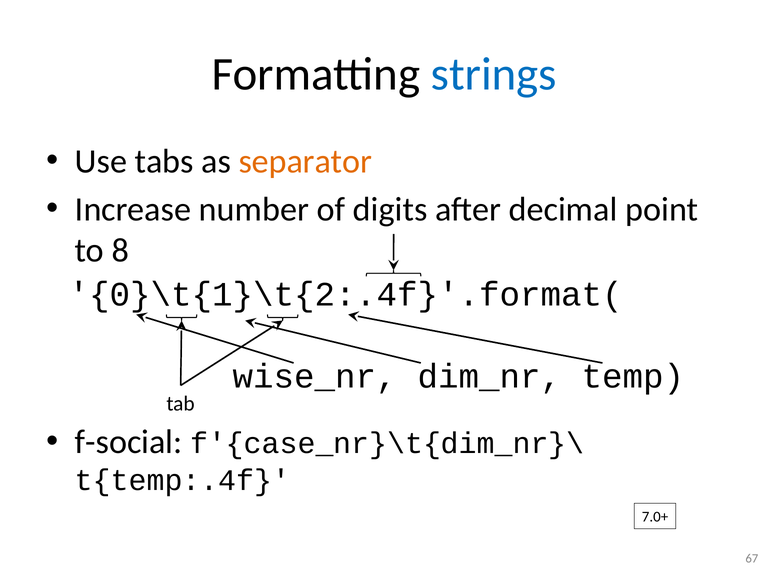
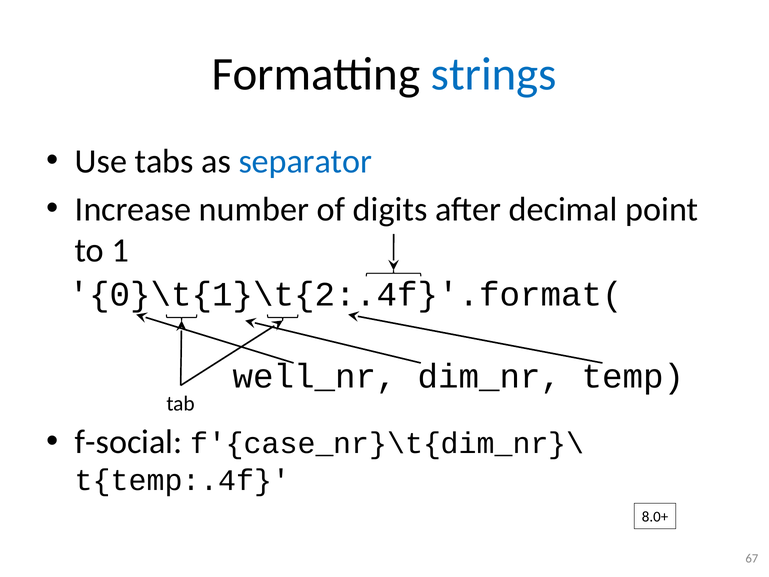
separator colour: orange -> blue (305, 161)
8: 8 -> 1 (120, 250)
wise_nr: wise_nr -> well_nr (315, 376)
7.0+: 7.0+ -> 8.0+ (655, 517)
